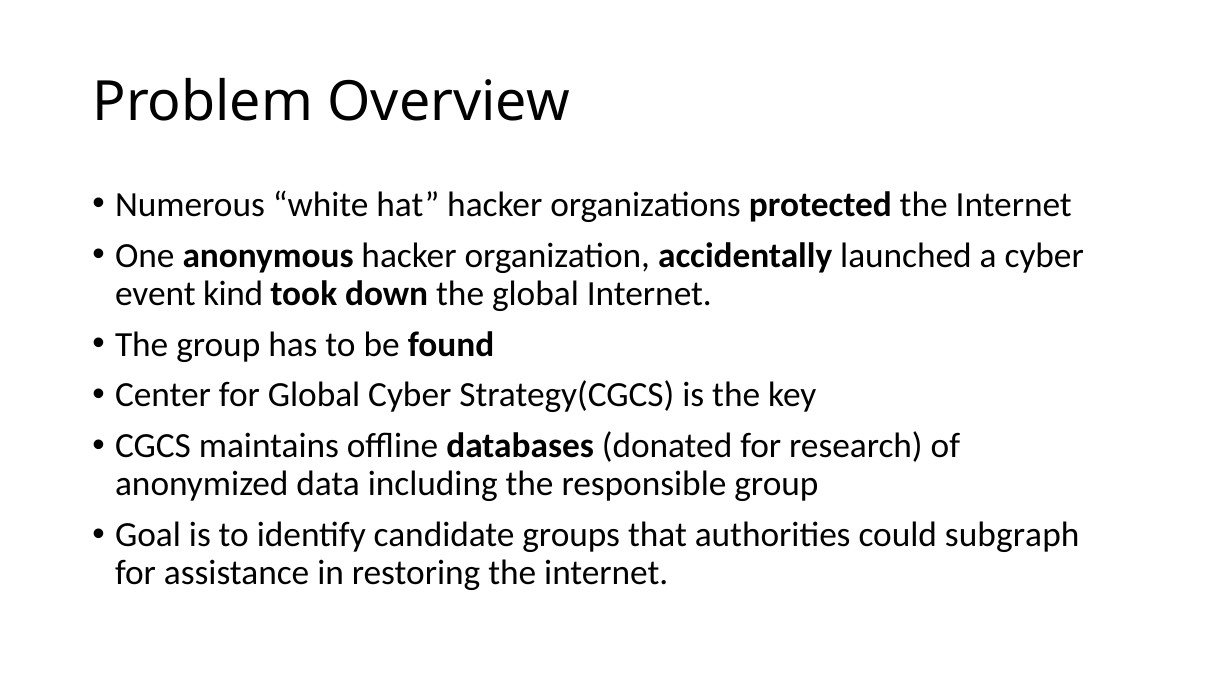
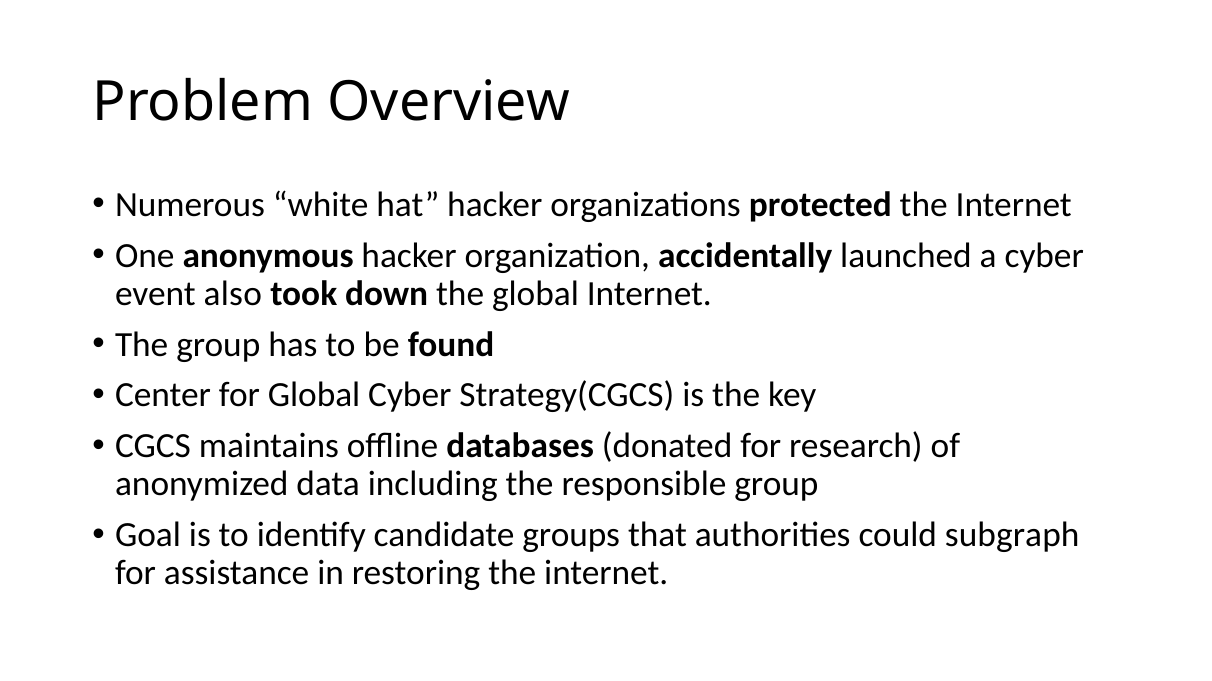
kind: kind -> also (233, 294)
